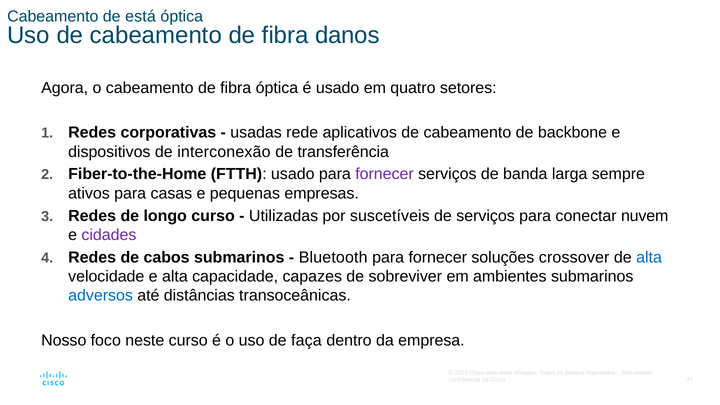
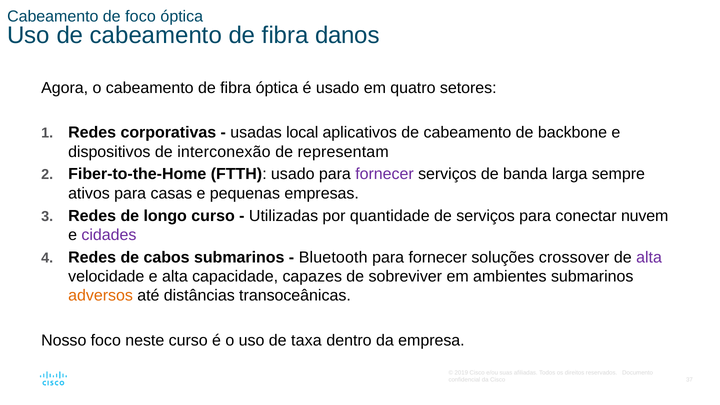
de está: está -> foco (140, 17)
rede: rede -> local (302, 133)
transferência: transferência -> representam (343, 152)
suscetíveis: suscetíveis -> quantidade (390, 216)
alta colour: blue -> purple (649, 257)
adversos colour: blue -> orange (101, 296)
faça: faça -> taxa (306, 340)
